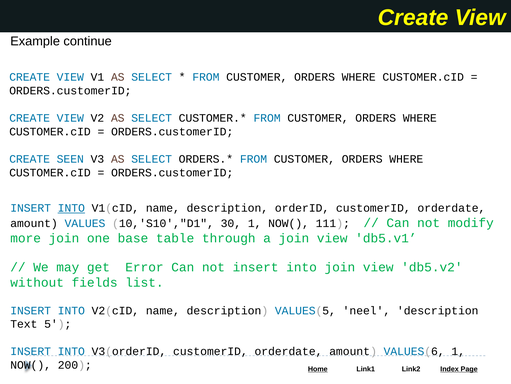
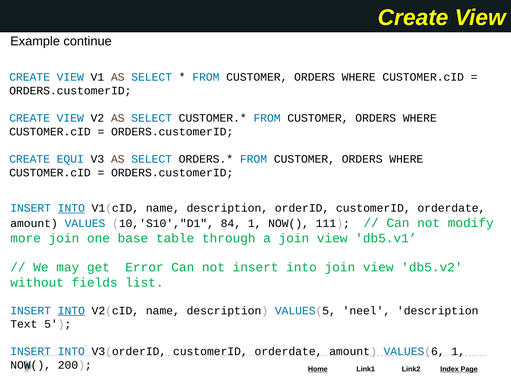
SEEN: SEEN -> EQUI (70, 159)
30: 30 -> 84 (231, 223)
INTO underline: none -> present (71, 310)
